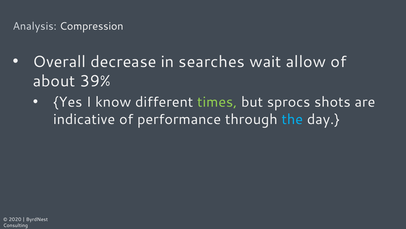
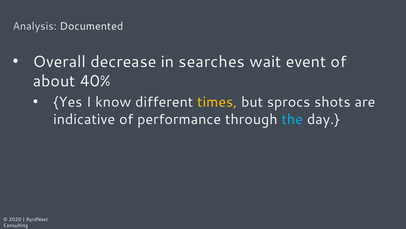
Compression: Compression -> Documented (91, 26)
allow: allow -> event (306, 62)
39%: 39% -> 40% (95, 81)
times colour: light green -> yellow (217, 102)
